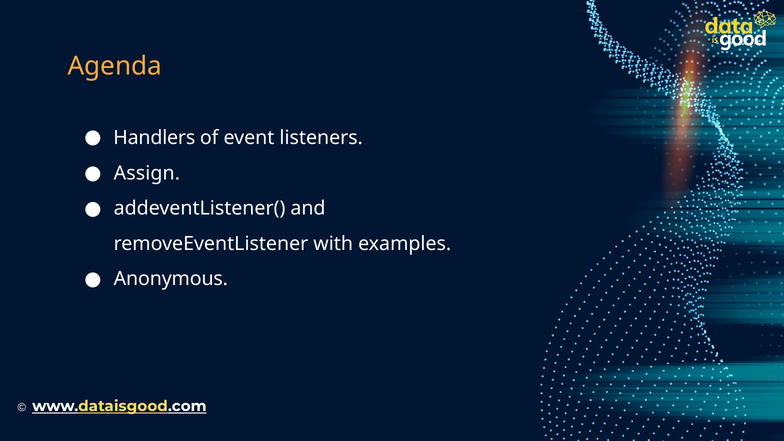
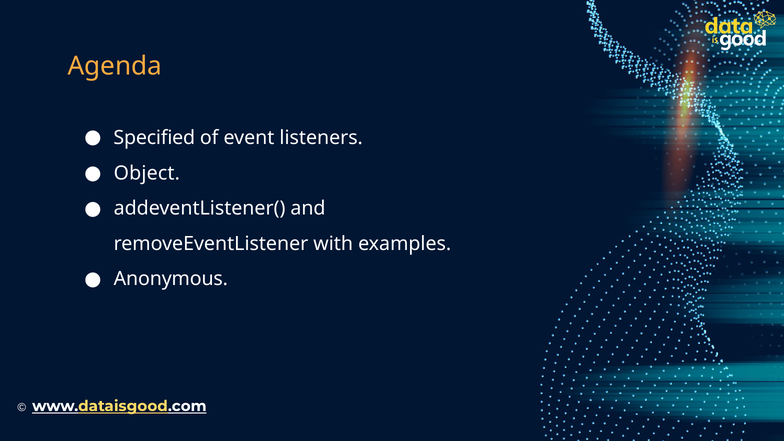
Handlers: Handlers -> Specified (154, 138)
Assign: Assign -> Object (147, 173)
